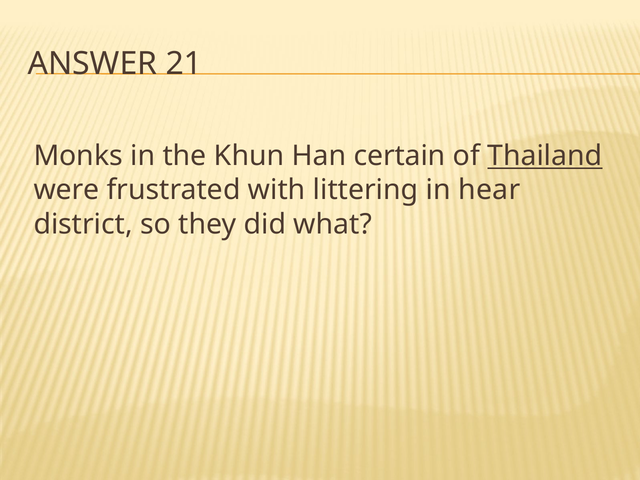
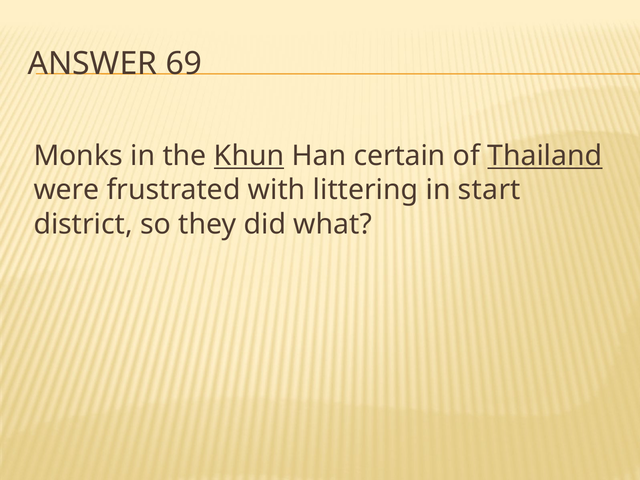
21: 21 -> 69 (184, 64)
Khun underline: none -> present (249, 156)
hear: hear -> start (489, 190)
